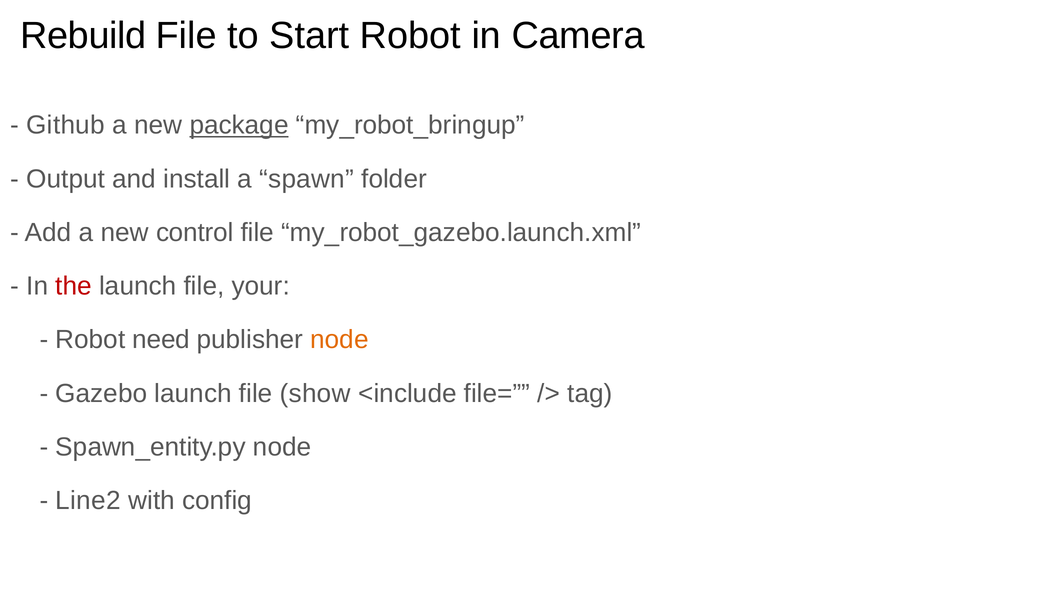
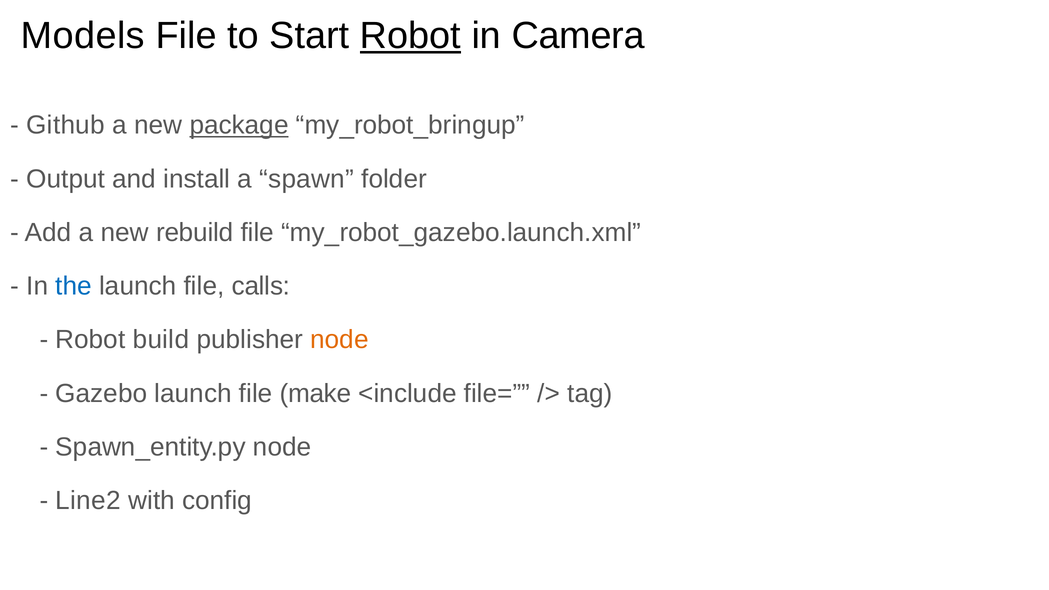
Rebuild: Rebuild -> Models (83, 36)
Robot underline: none -> present (410, 36)
control: control -> rebuild (195, 233)
the colour: red -> blue (74, 286)
your: your -> calls (261, 286)
need: need -> build (161, 340)
show: show -> make (315, 394)
